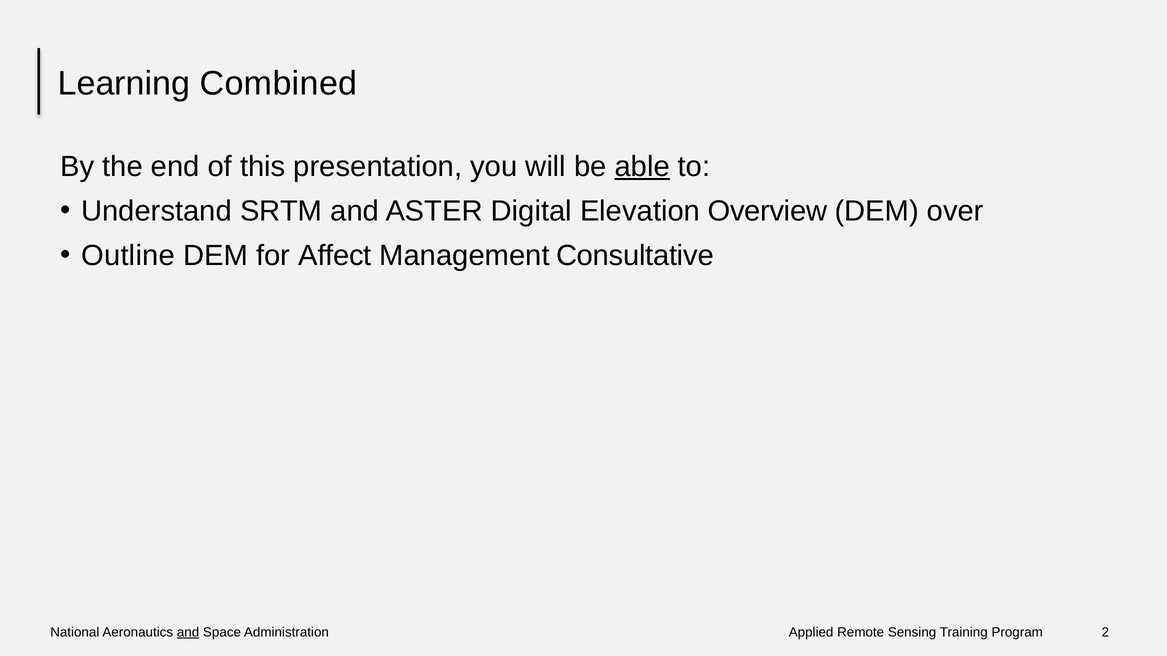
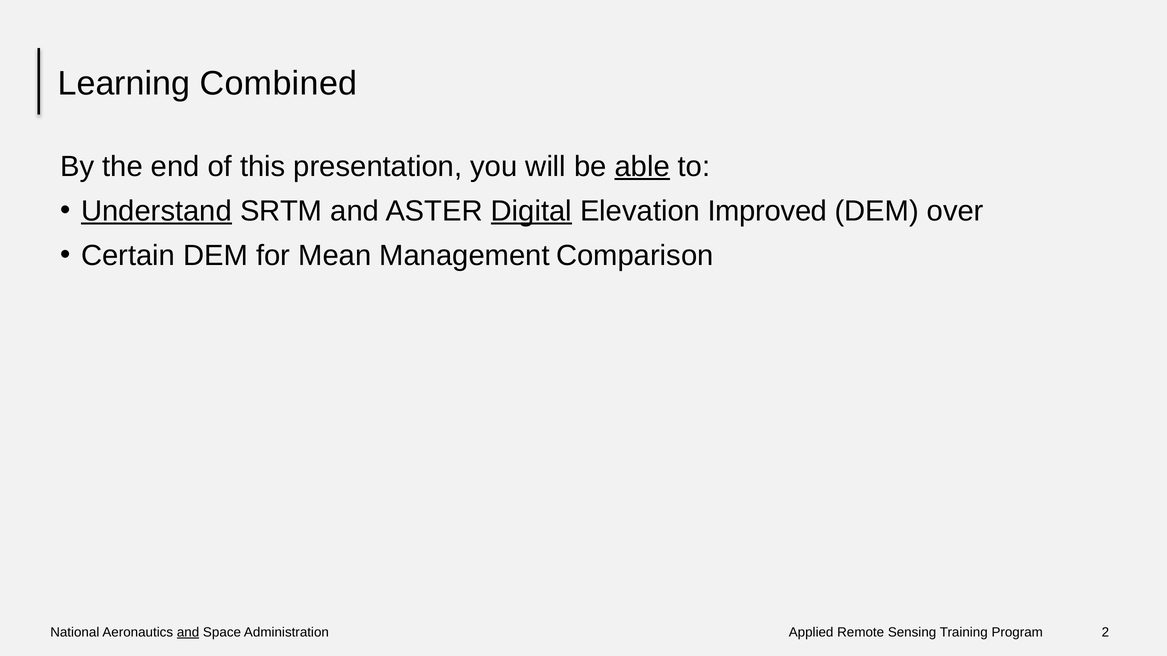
Understand underline: none -> present (157, 211)
Digital underline: none -> present (531, 211)
Overview: Overview -> Improved (767, 211)
Outline: Outline -> Certain (128, 256)
Affect: Affect -> Mean (335, 256)
Consultative: Consultative -> Comparison (635, 256)
